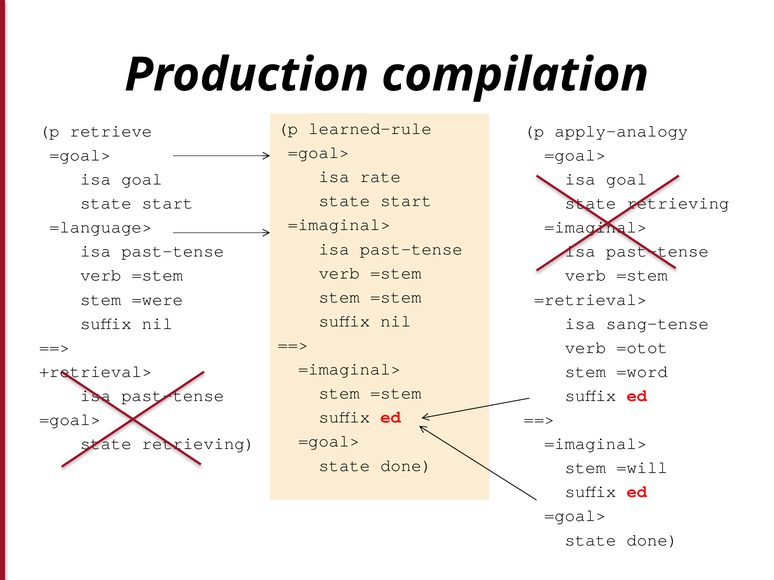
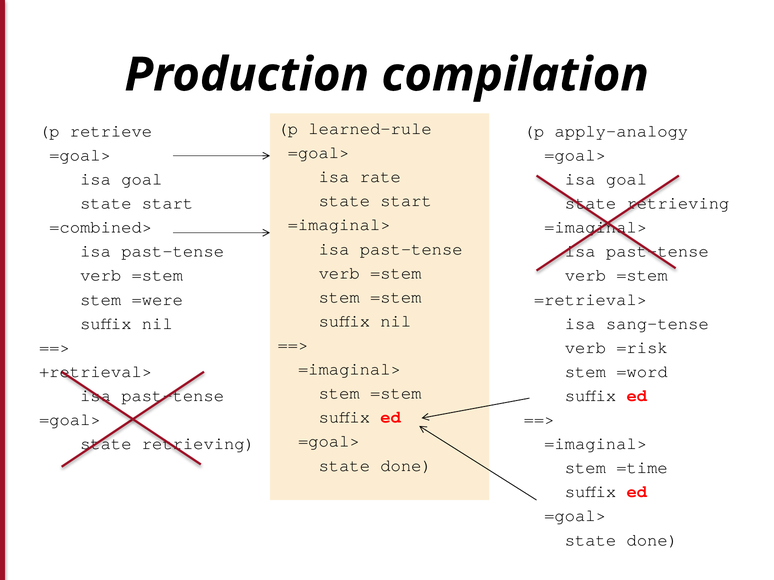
=language>: =language> -> =combined> (101, 227)
=otot: =otot -> =risk (642, 348)
=will: =will -> =time (642, 468)
